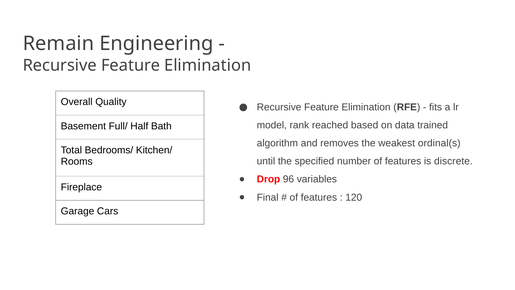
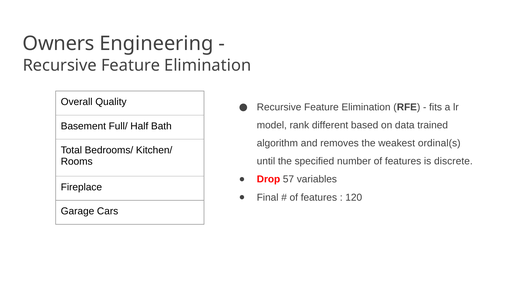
Remain: Remain -> Owners (59, 44)
reached: reached -> different (330, 125)
96: 96 -> 57 (288, 179)
